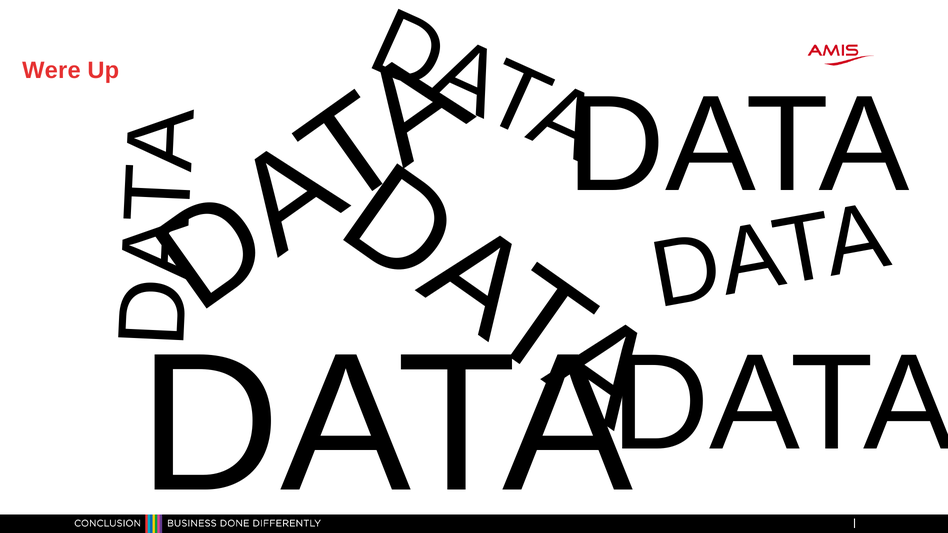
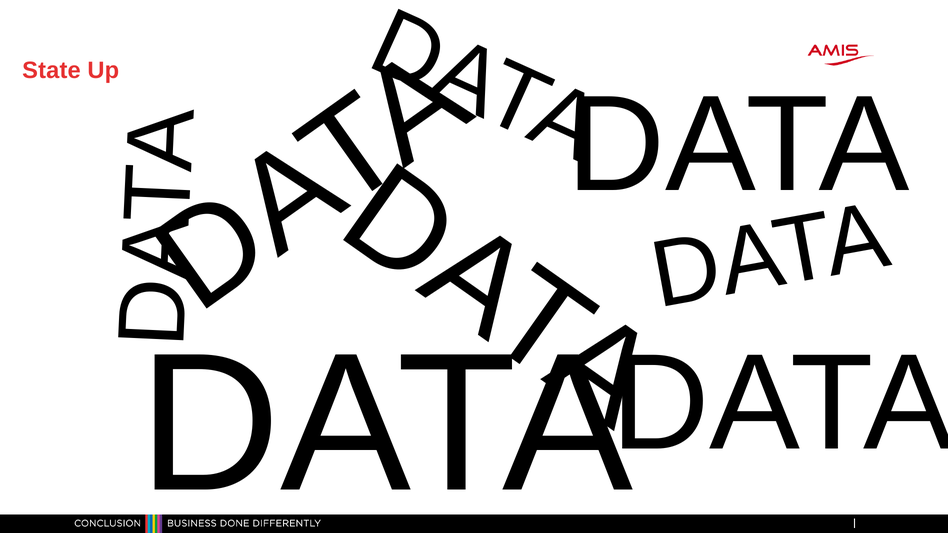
Were: Were -> State (51, 70)
